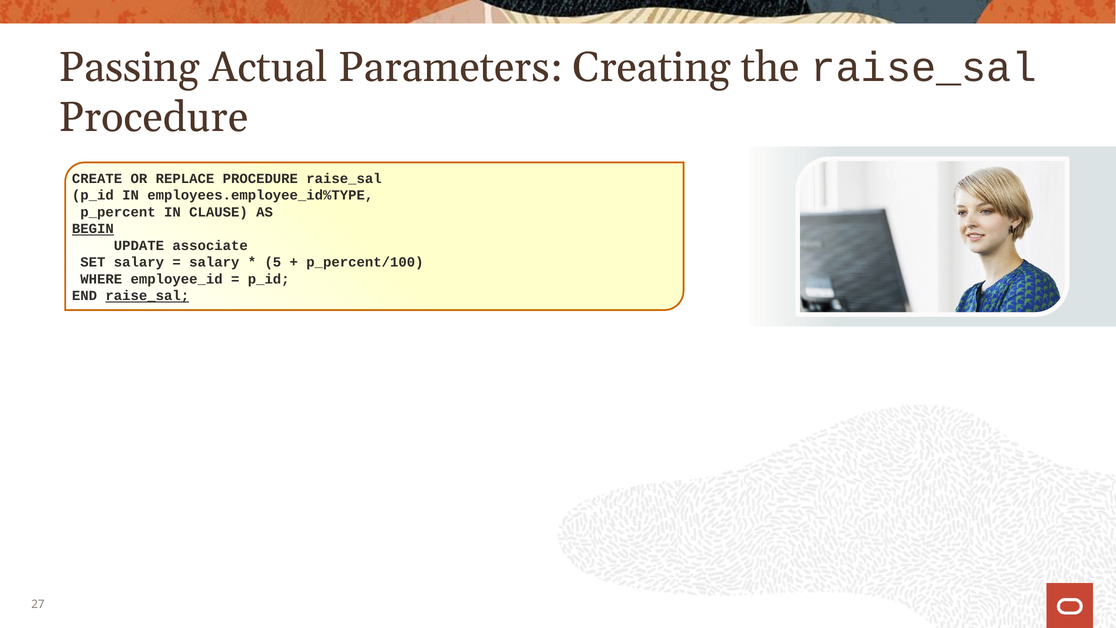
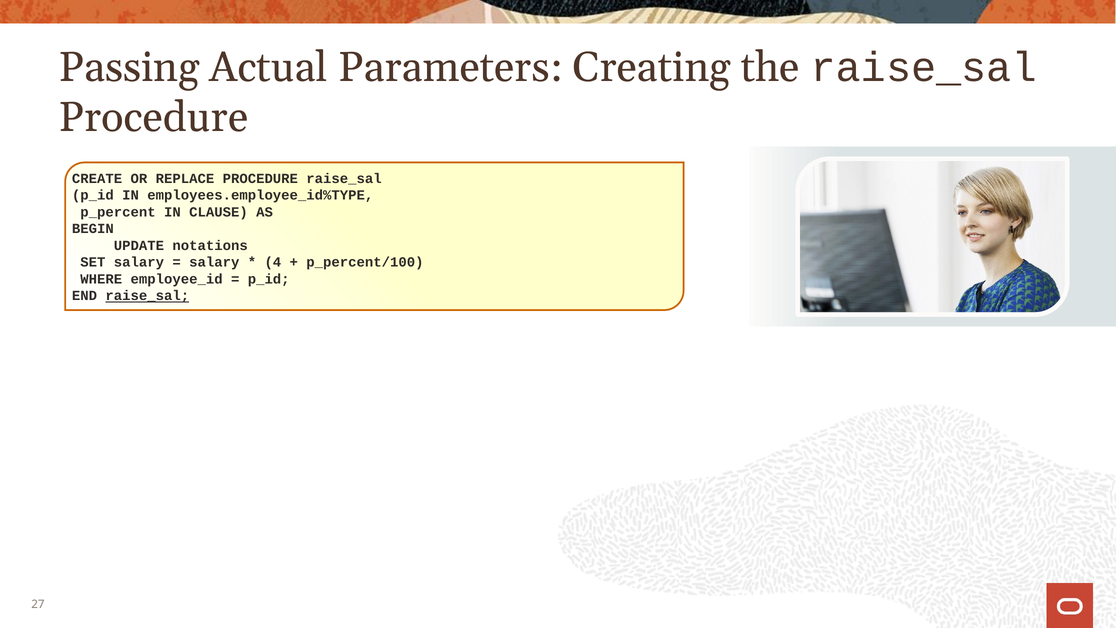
BEGIN underline: present -> none (93, 229)
associate: associate -> notations (210, 246)
5: 5 -> 4 (273, 262)
